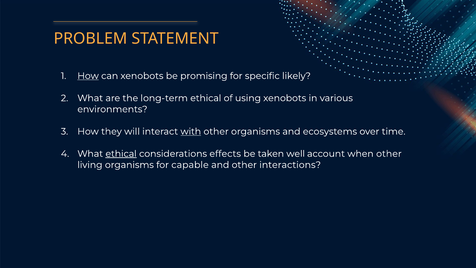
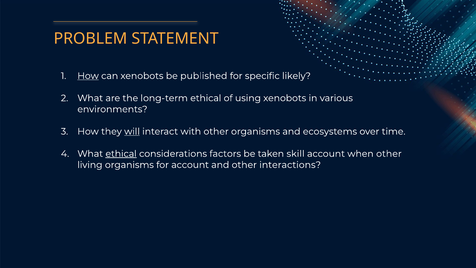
promising: promising -> published (204, 76)
will underline: none -> present (132, 131)
with underline: present -> none (191, 131)
effects: effects -> factors (225, 154)
well: well -> skill (296, 154)
for capable: capable -> account (190, 165)
